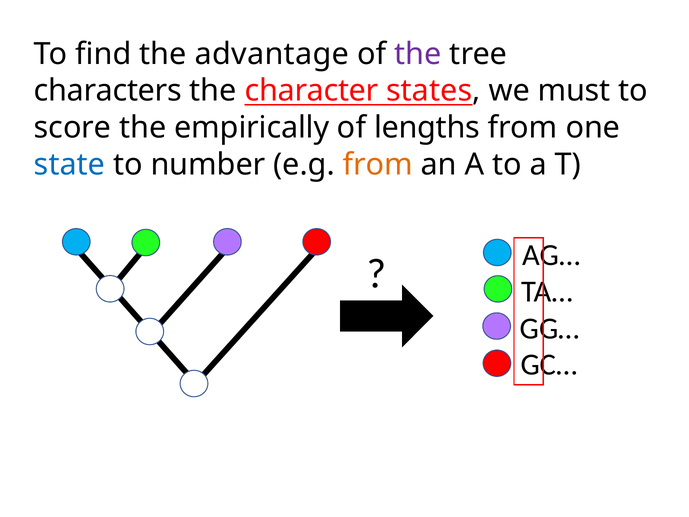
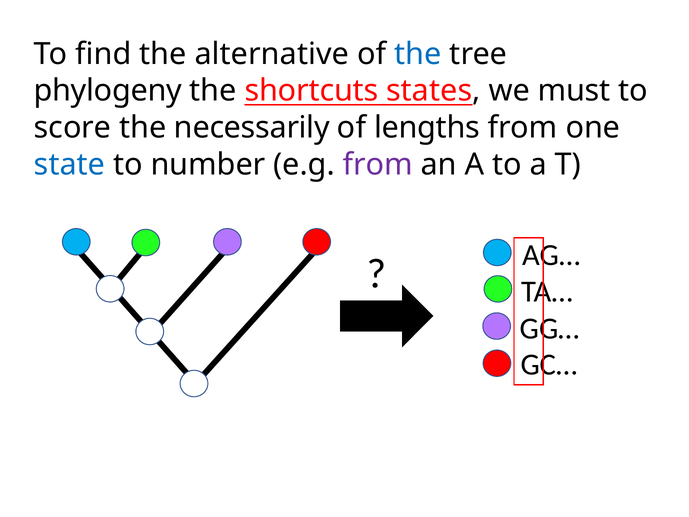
advantage: advantage -> alternative (272, 54)
the colour: purple -> blue (418, 54)
characters: characters -> phylogeny (108, 91)
character: character -> shortcuts (312, 91)
empirically: empirically -> necessarily (252, 128)
from colour: orange -> purple (378, 164)
